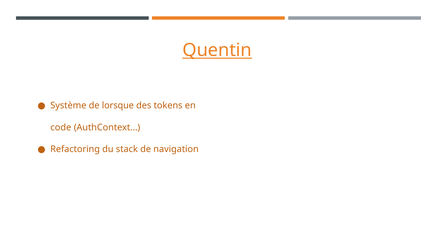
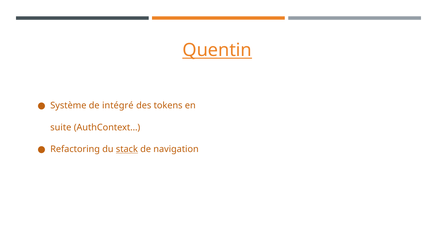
lorsque: lorsque -> intégré (118, 105)
code: code -> suite (61, 127)
stack underline: none -> present (127, 149)
